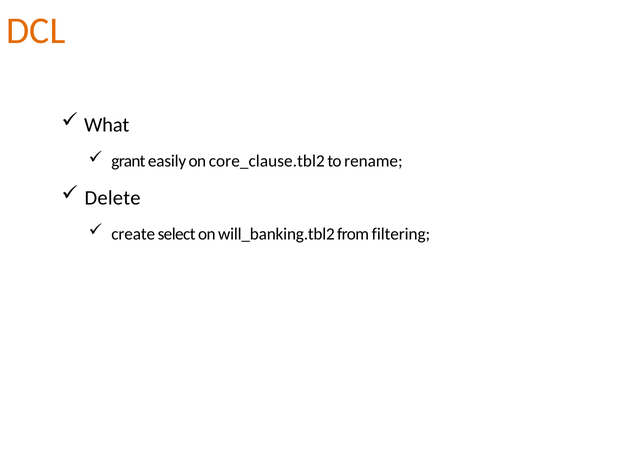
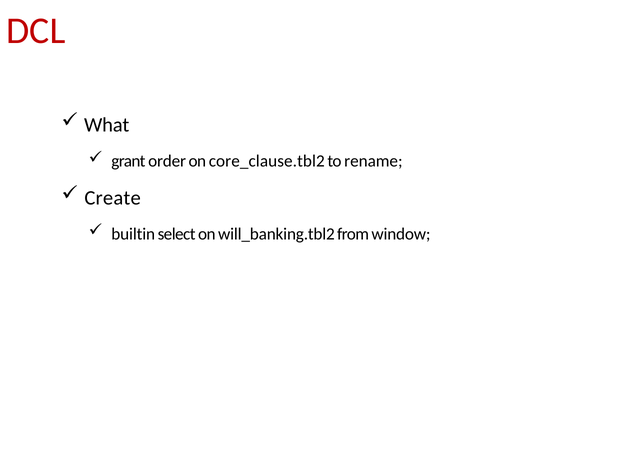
DCL colour: orange -> red (36, 31)
easily: easily -> order (167, 161)
Delete: Delete -> Create (113, 198)
create: create -> builtin (133, 234)
filtering: filtering -> window (401, 234)
